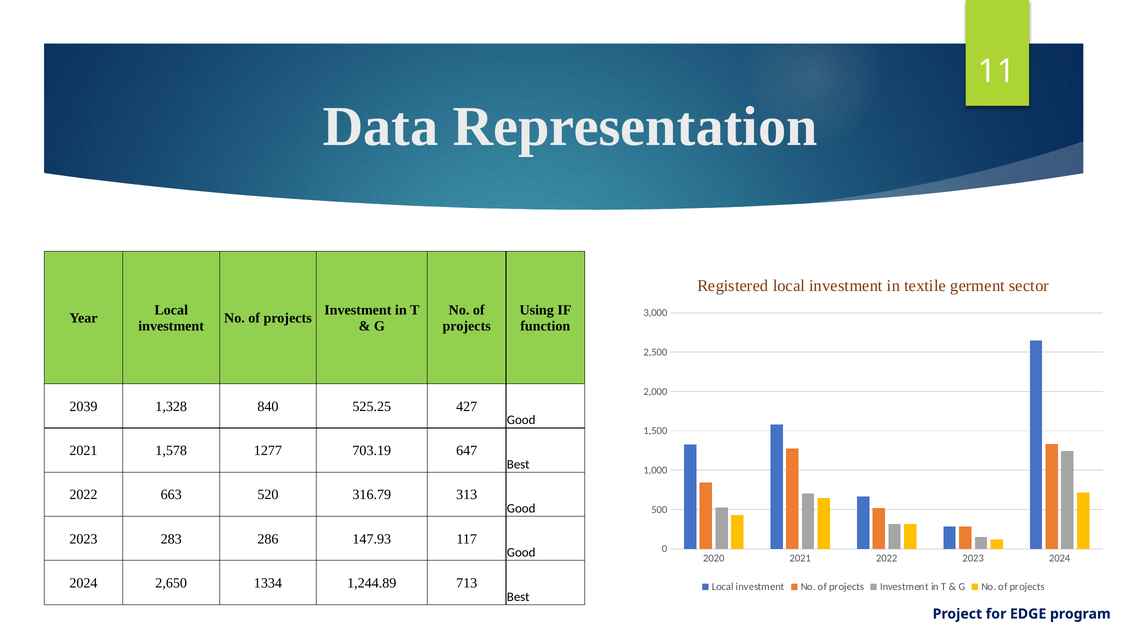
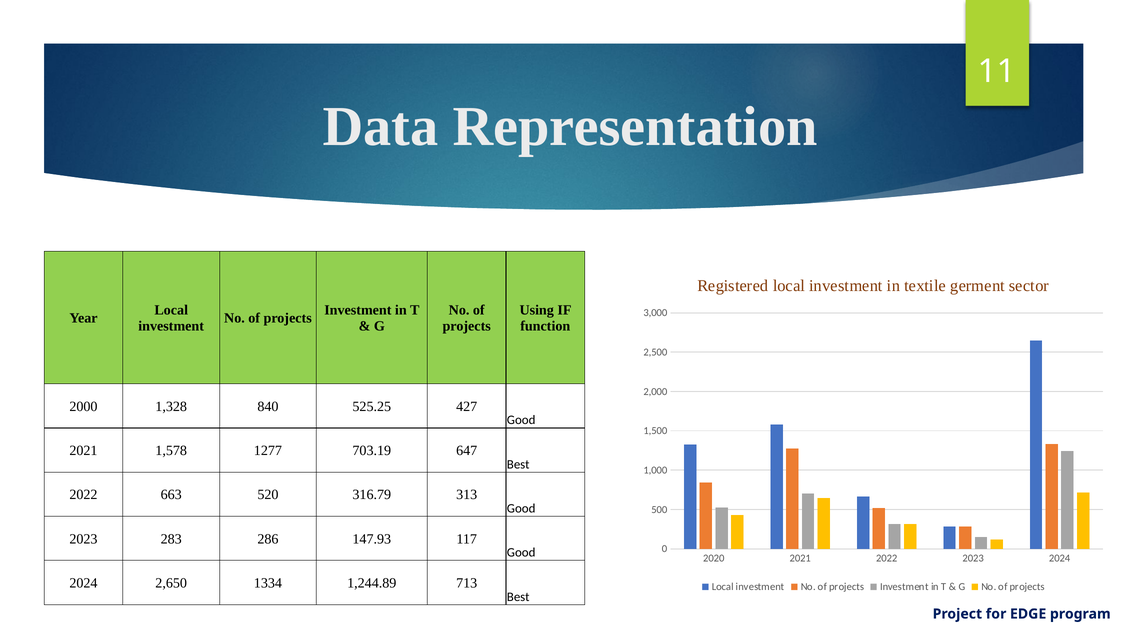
2039: 2039 -> 2000 (83, 406)
